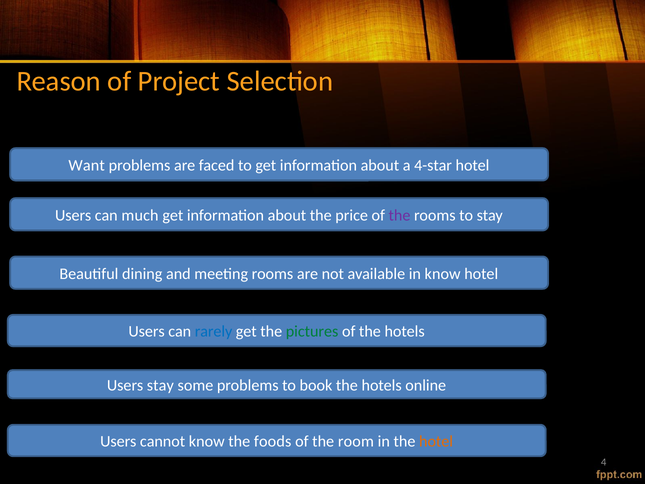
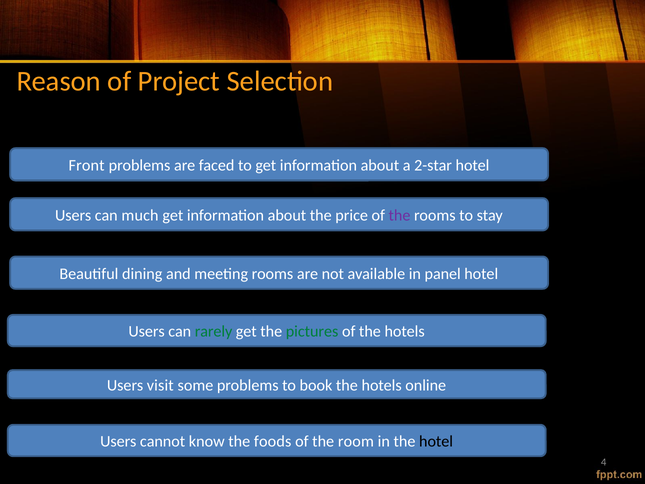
Want: Want -> Front (87, 165)
4-star: 4-star -> 2-star (433, 165)
in know: know -> panel (443, 274)
rarely colour: blue -> green (214, 332)
Users stay: stay -> visit (160, 385)
hotel colour: orange -> black (436, 441)
